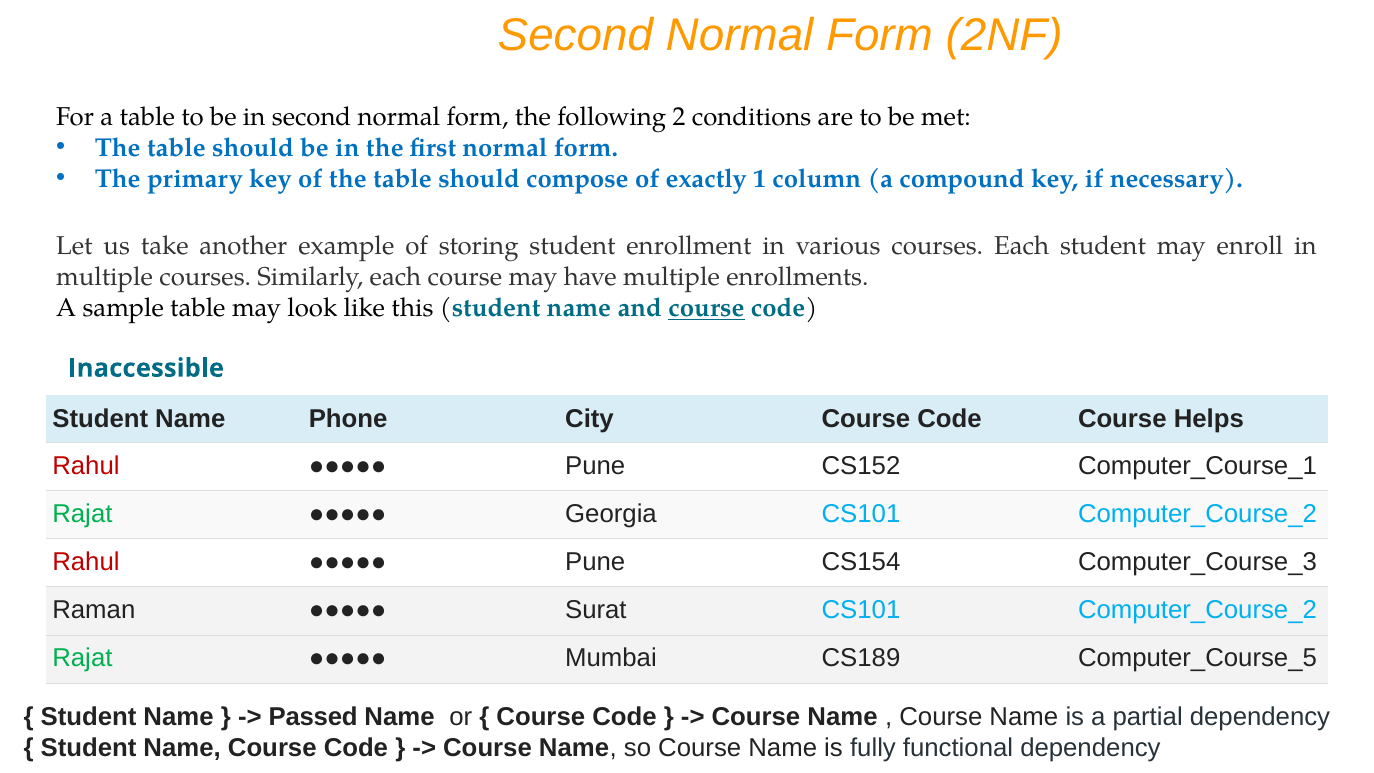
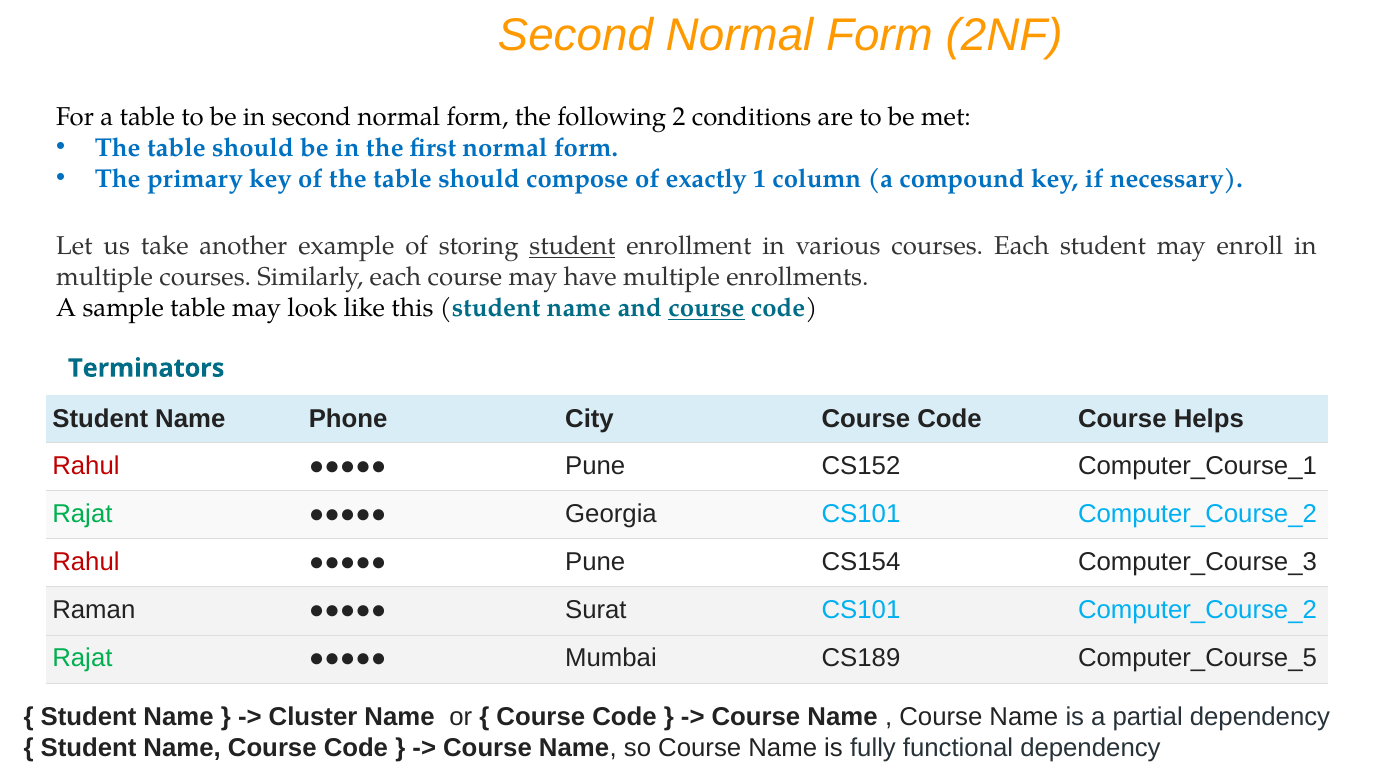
student underline: none -> present (572, 246)
Inaccessible: Inaccessible -> Terminators (146, 368)
Passed: Passed -> Cluster (313, 717)
